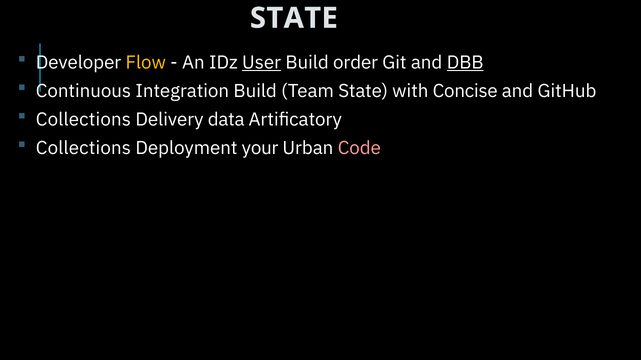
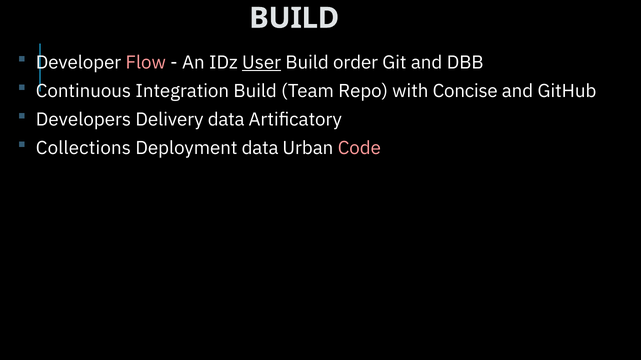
STATE: STATE -> BUILD (294, 18)
Flow colour: yellow -> pink (146, 63)
DBB underline: present -> none (465, 63)
Team State: State -> Repo (363, 91)
Collections: Collections -> Developers (83, 120)
Deployment your: your -> data (260, 148)
